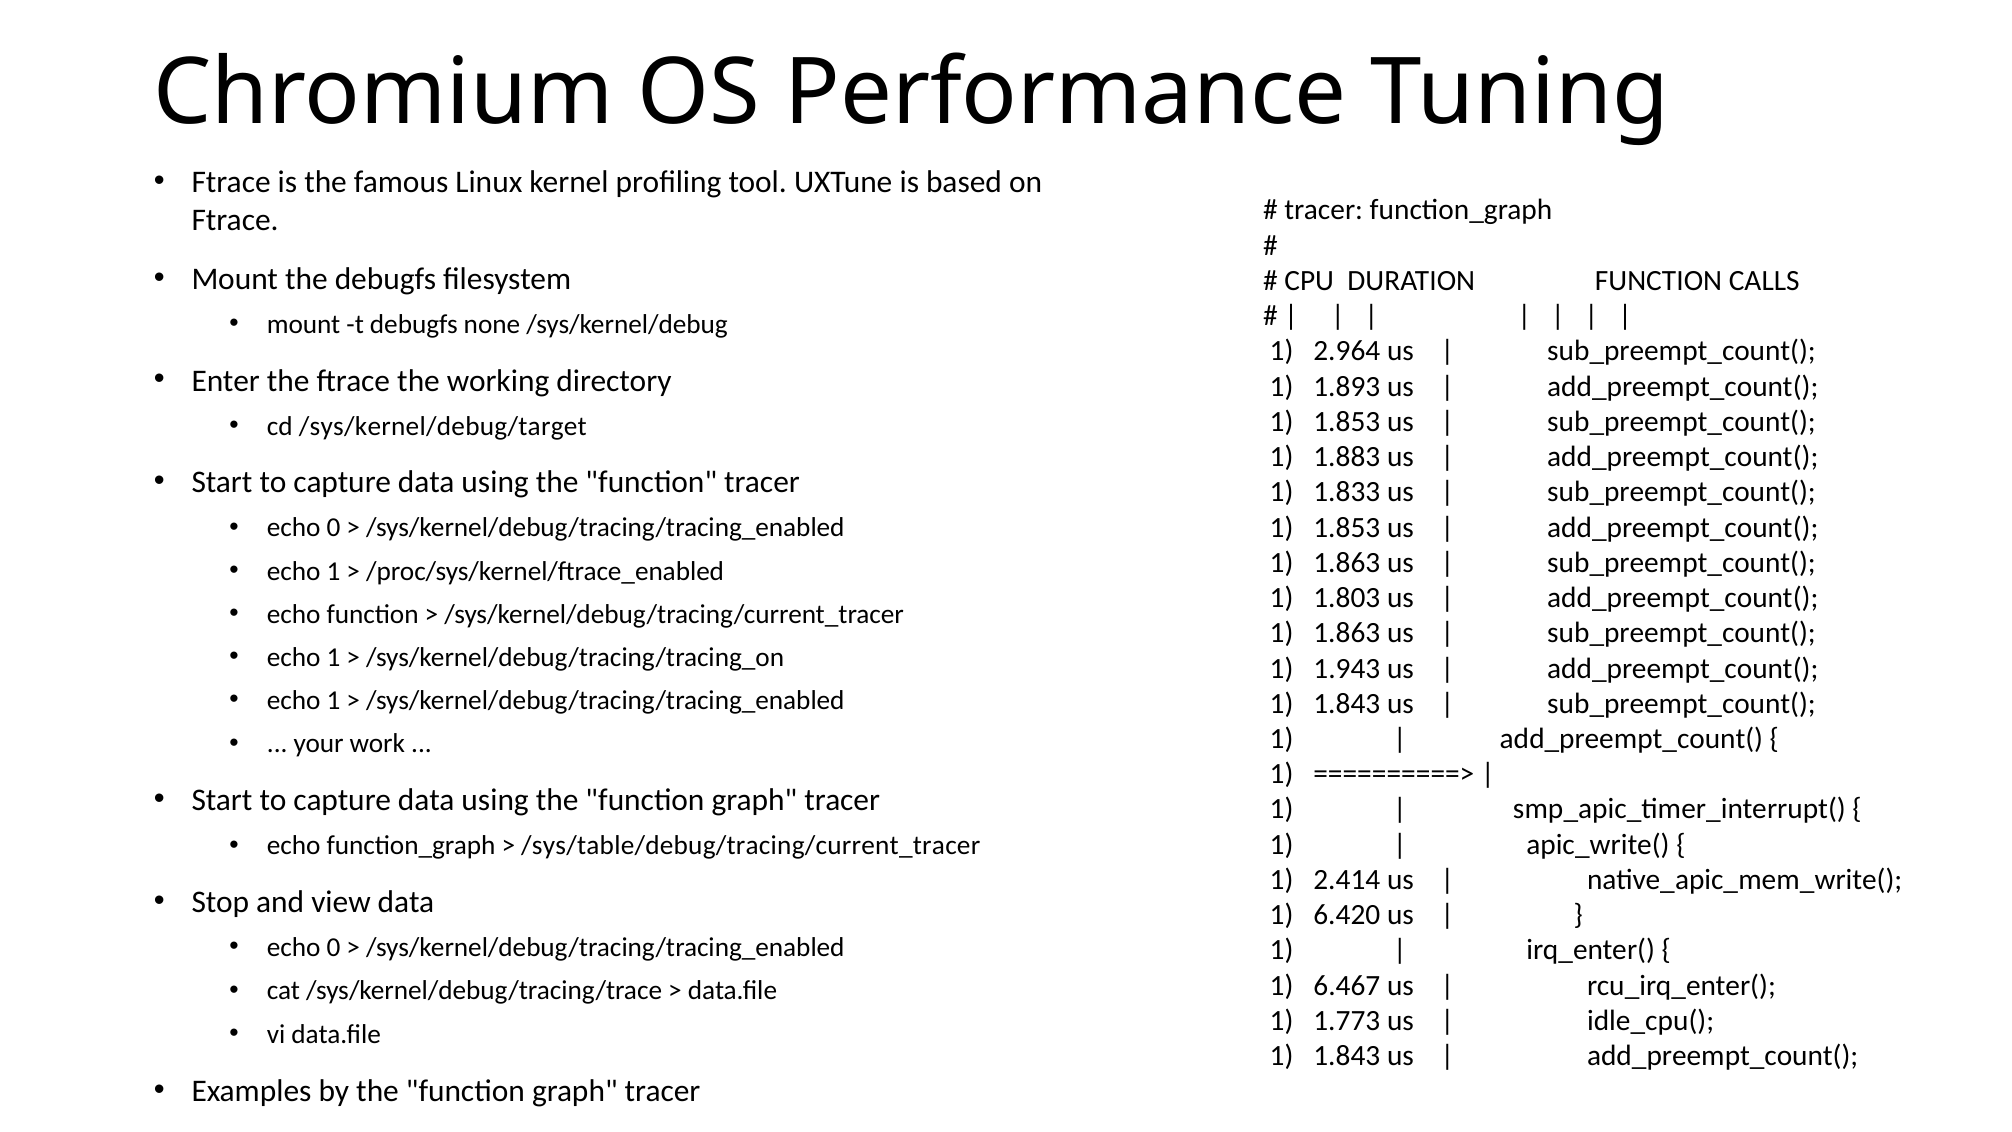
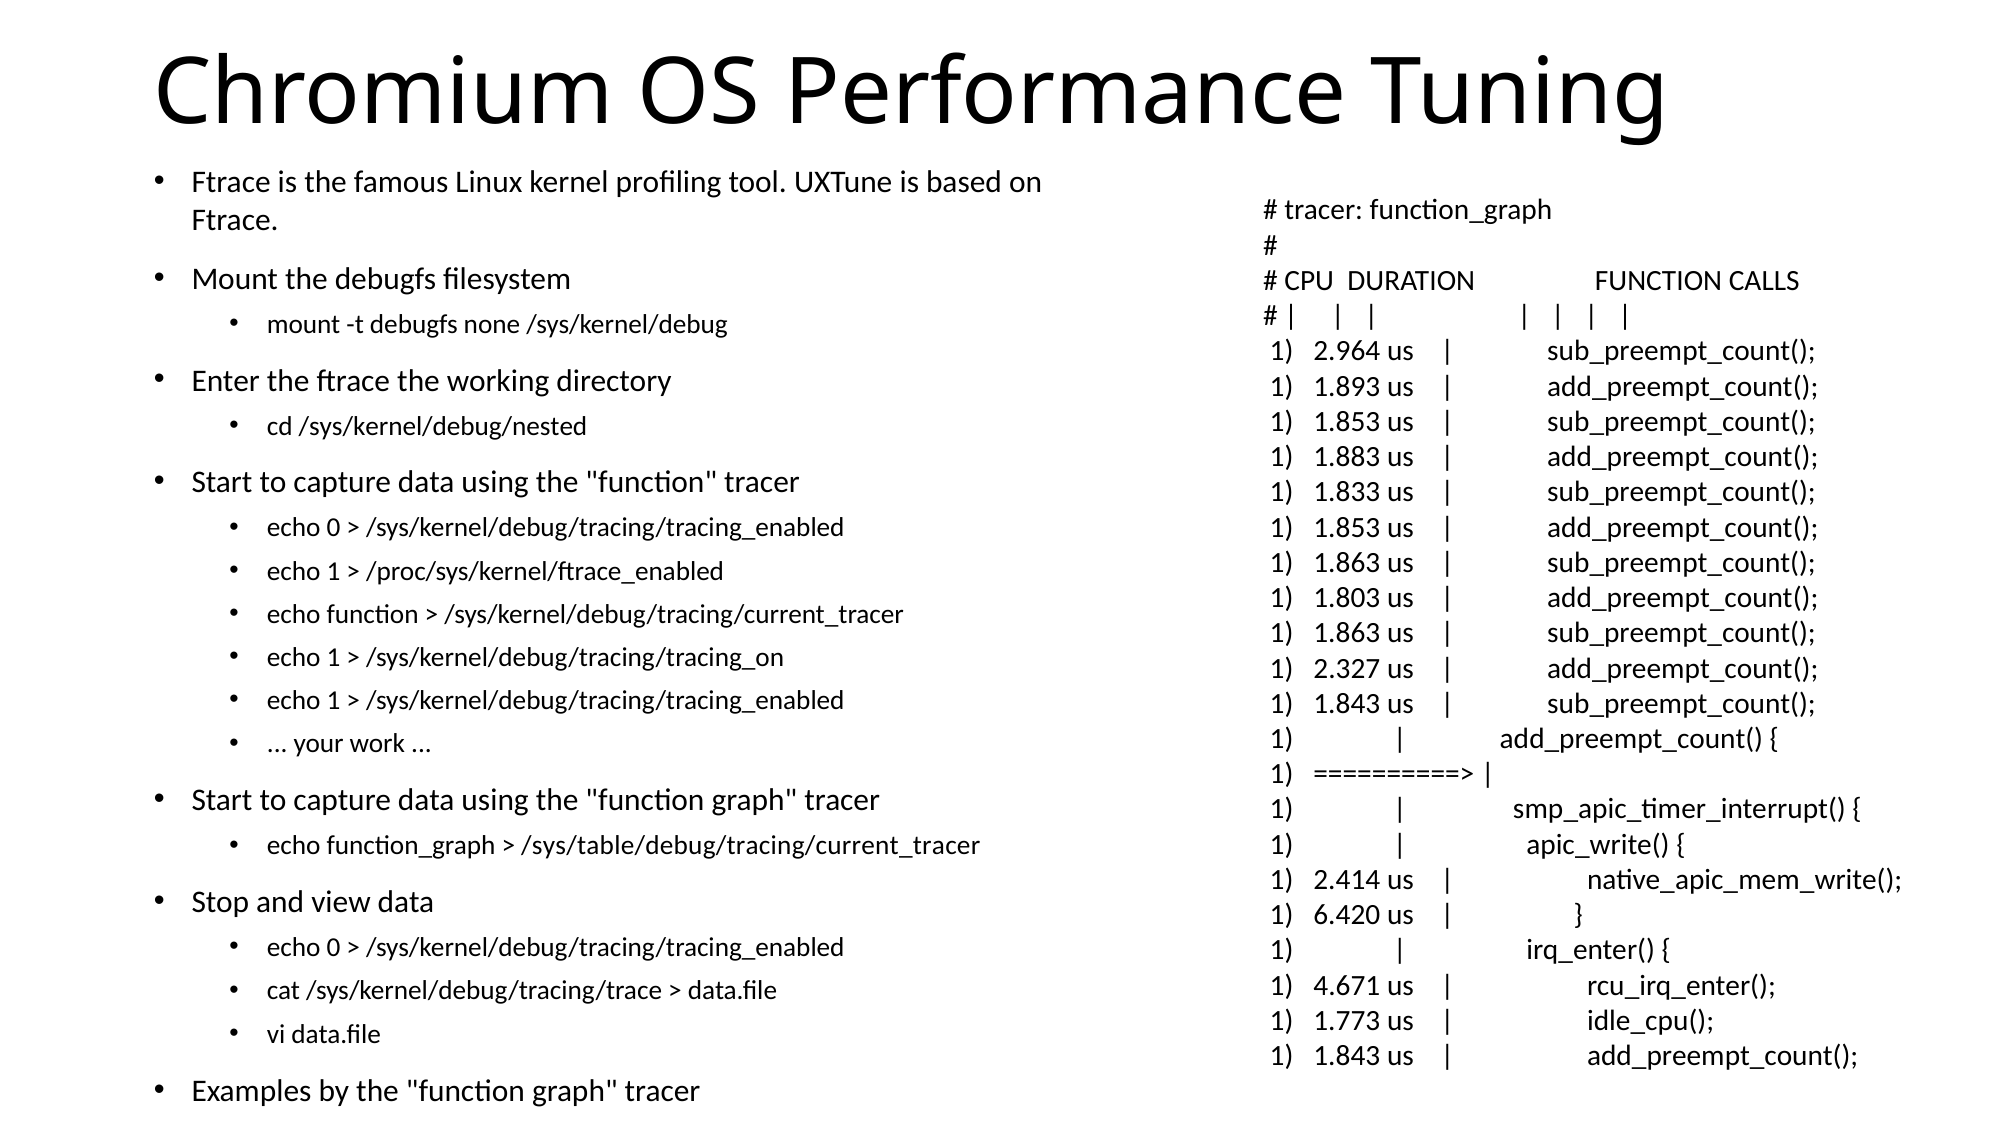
/sys/kernel/debug/target: /sys/kernel/debug/target -> /sys/kernel/debug/nested (443, 426)
1.943: 1.943 -> 2.327 (1347, 668)
6.467: 6.467 -> 4.671 (1347, 985)
